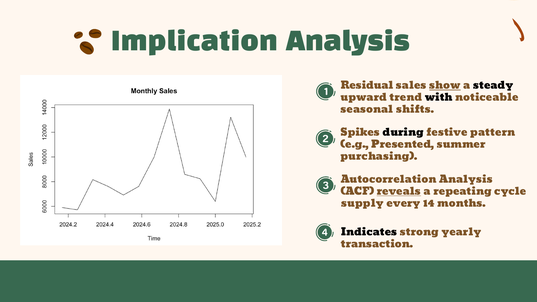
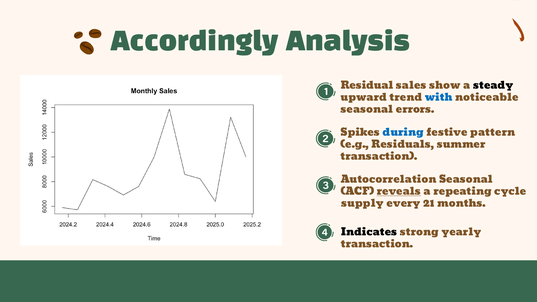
Implication: Implication -> Accordingly (195, 42)
show underline: present -> none (445, 85)
with colour: black -> blue (439, 97)
shifts: shifts -> errors (415, 109)
during colour: black -> blue (403, 132)
Presented: Presented -> Residuals (403, 144)
purchasing: purchasing -> transaction (379, 156)
Autocorrelation Analysis: Analysis -> Seasonal (466, 179)
14: 14 -> 21 (429, 203)
